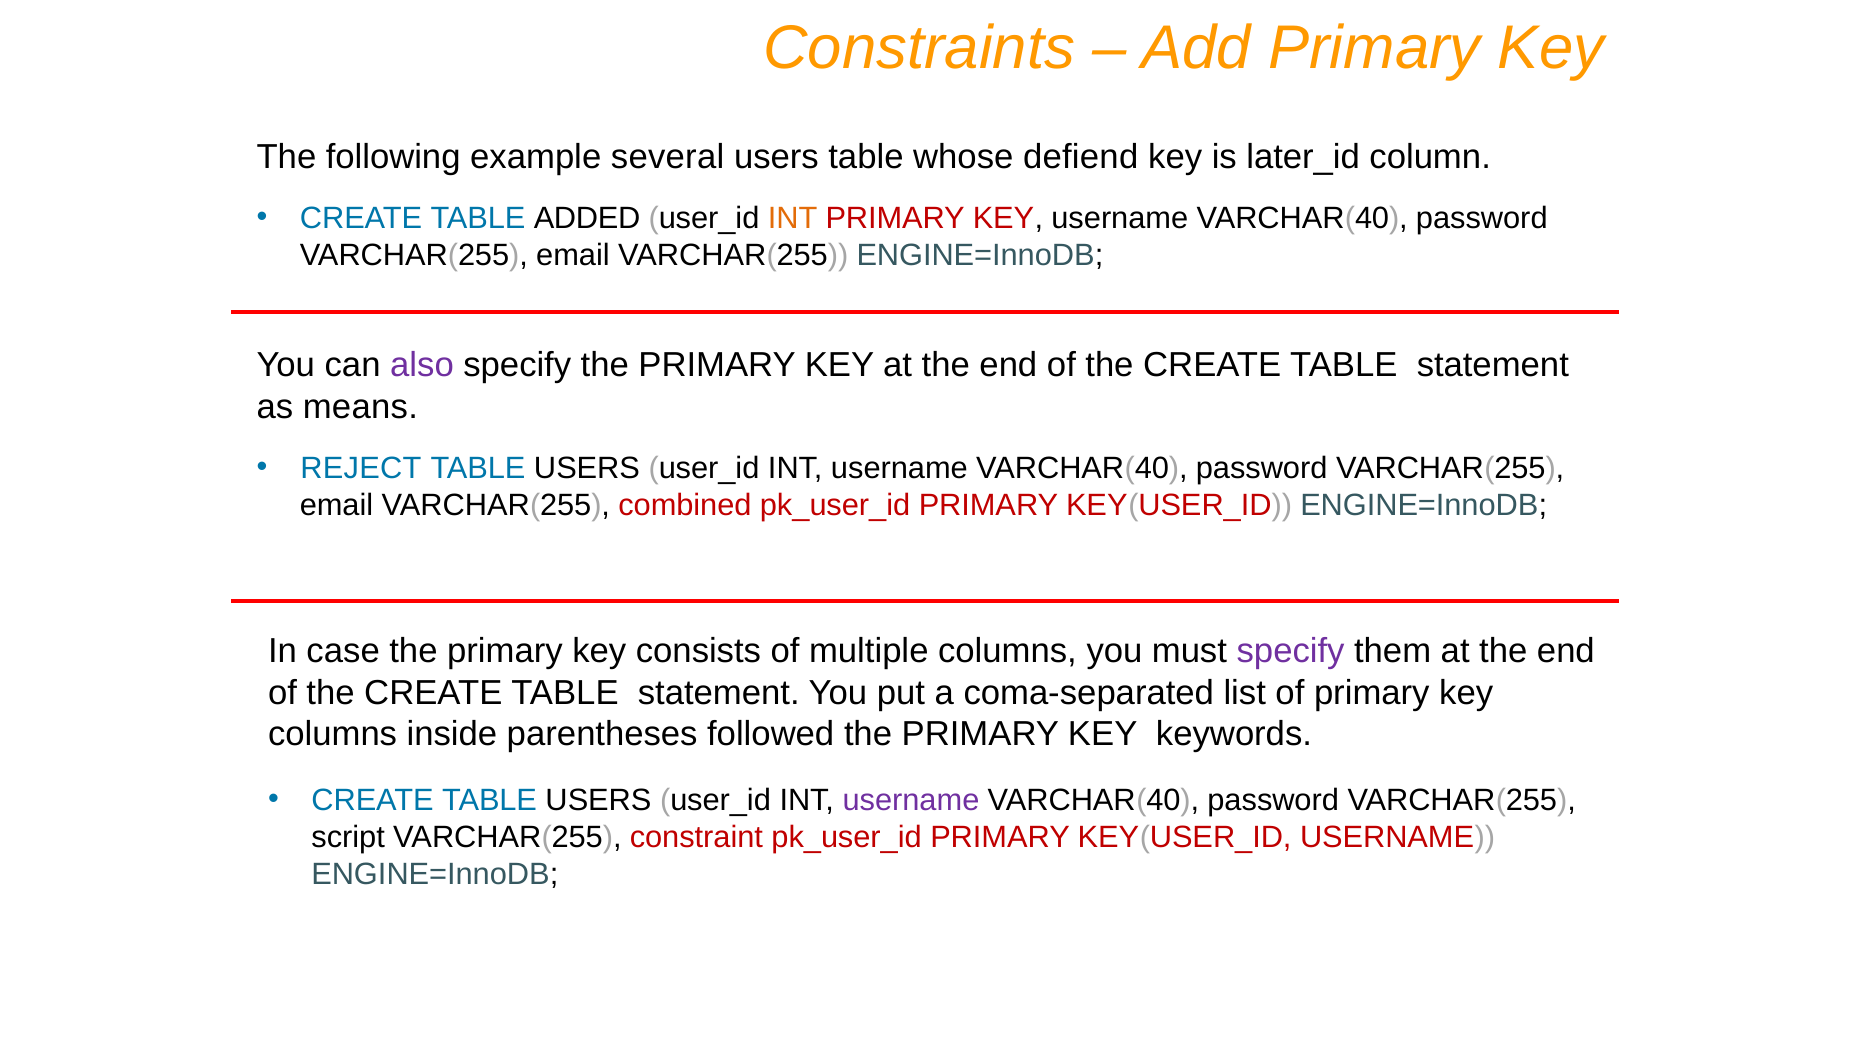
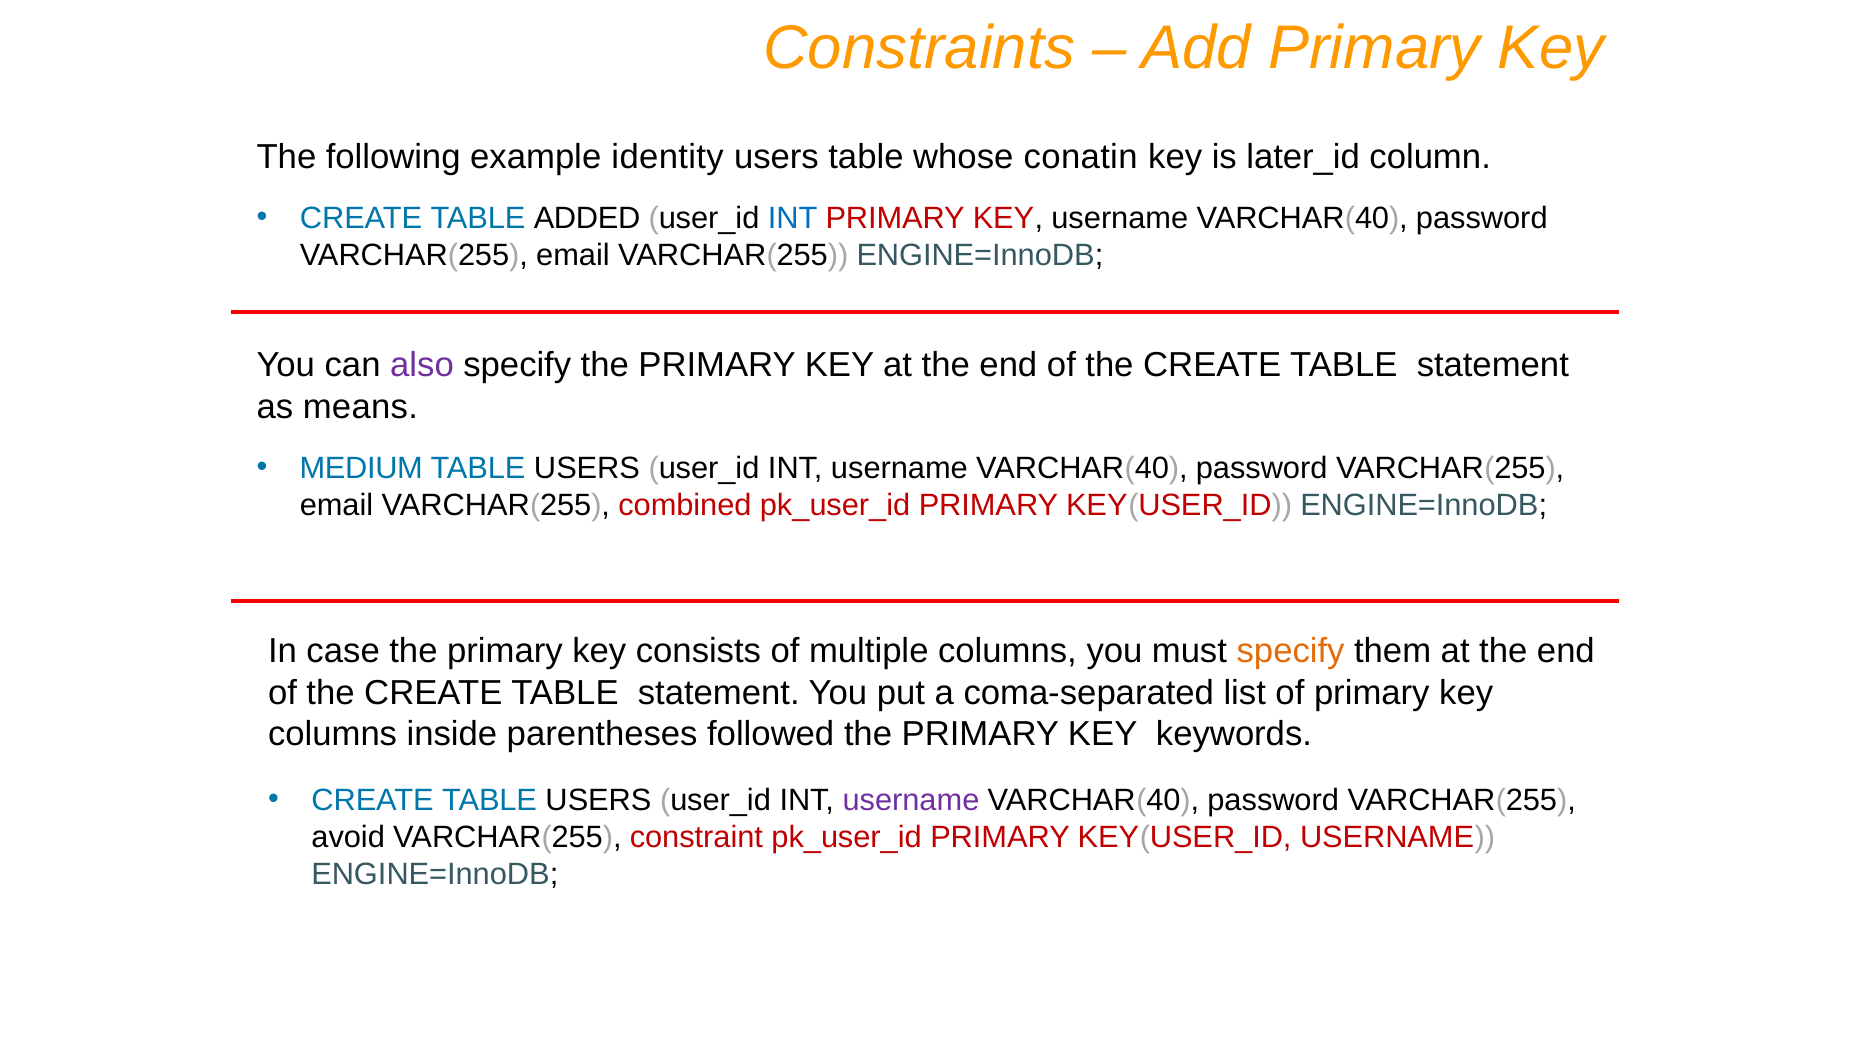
several: several -> identity (668, 157)
defiend: defiend -> conatin (1081, 157)
INT colour: orange -> blue (793, 218)
REJECT: REJECT -> MEDIUM (361, 468)
specify colour: purple -> orange (1291, 651)
script: script -> avoid (348, 838)
